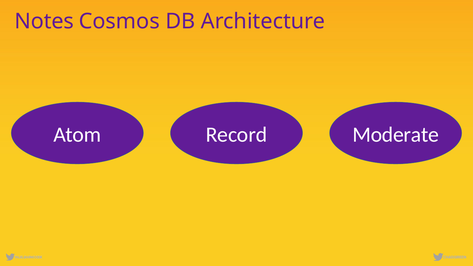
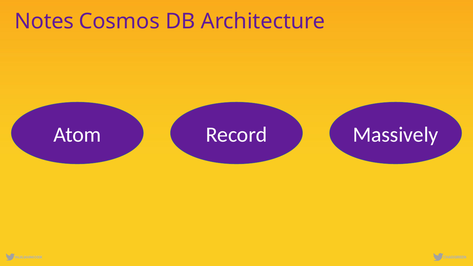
Moderate: Moderate -> Massively (396, 135)
